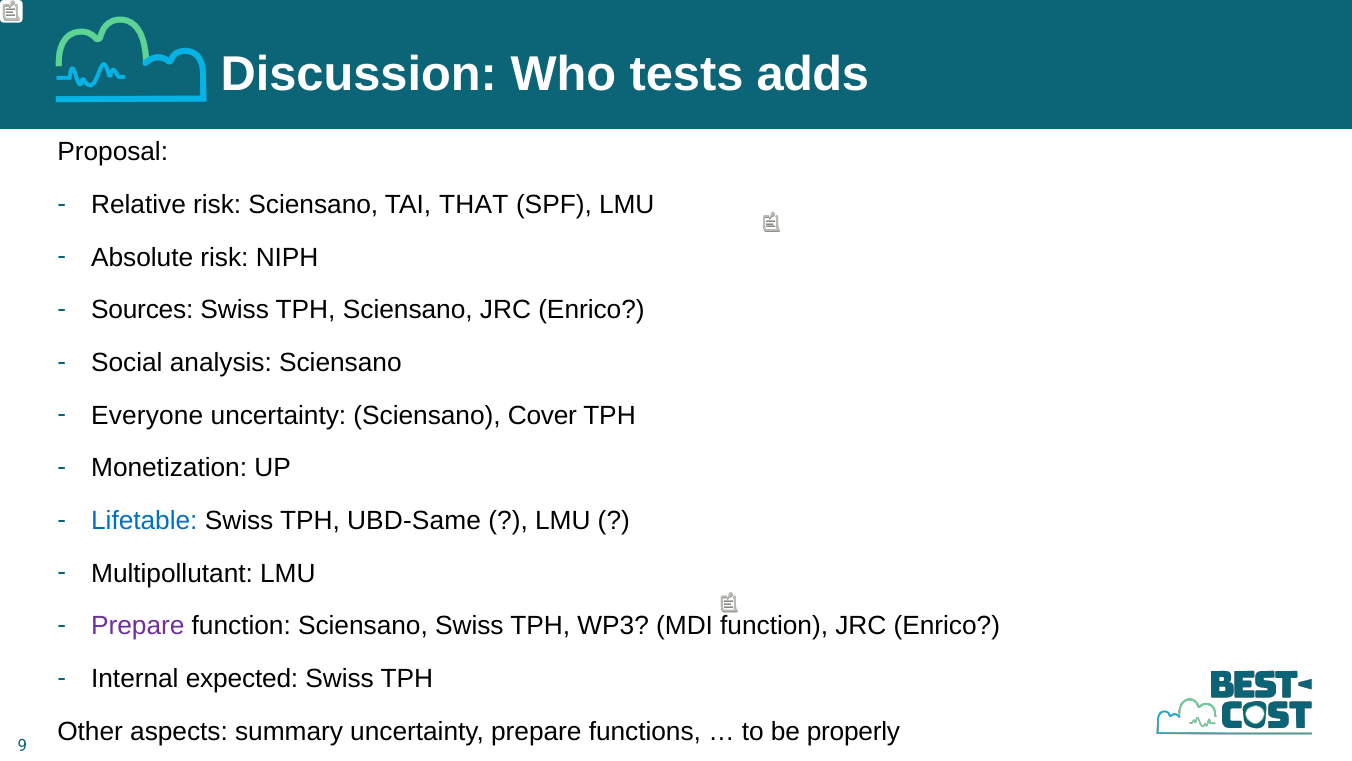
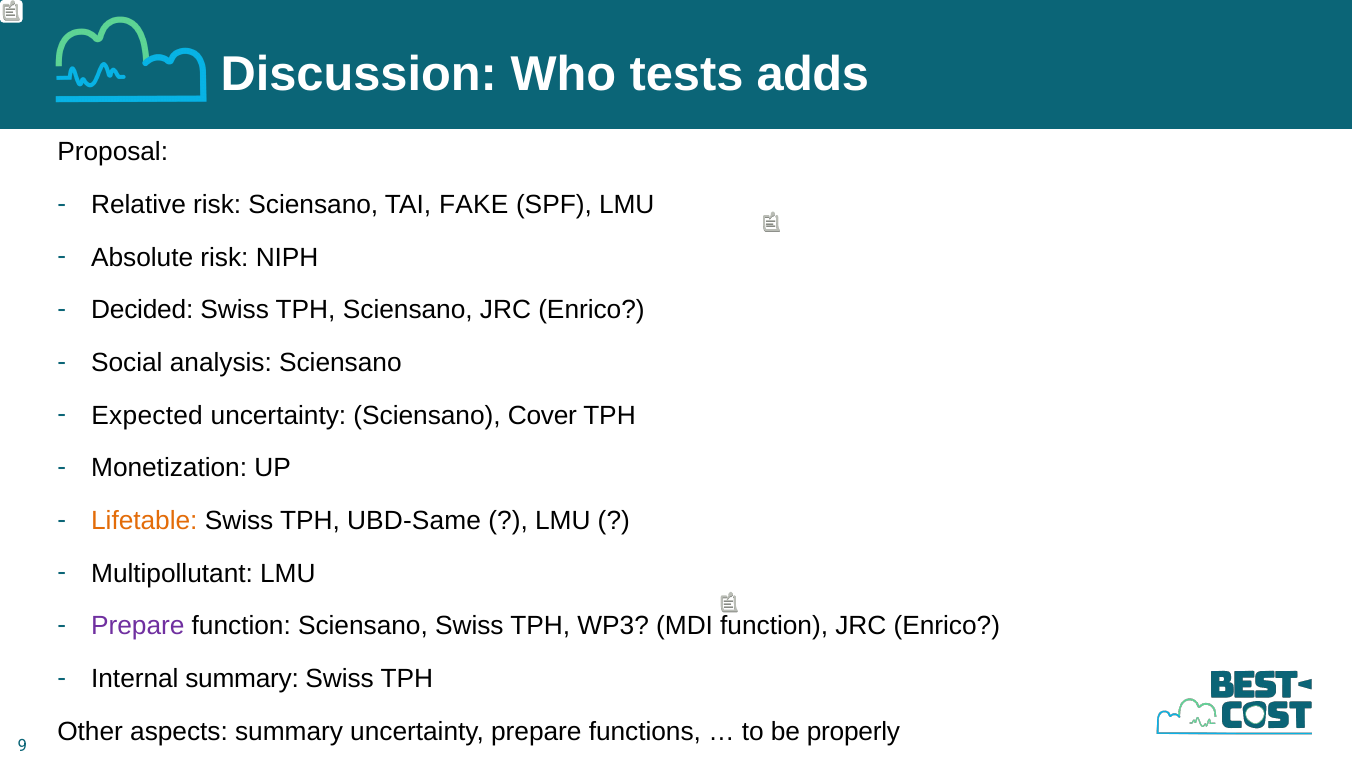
THAT: THAT -> FAKE (474, 205)
Sources: Sources -> Decided (142, 310)
Everyone: Everyone -> Expected (147, 415)
Lifetable colour: blue -> orange (144, 521)
Internal expected: expected -> summary (242, 678)
